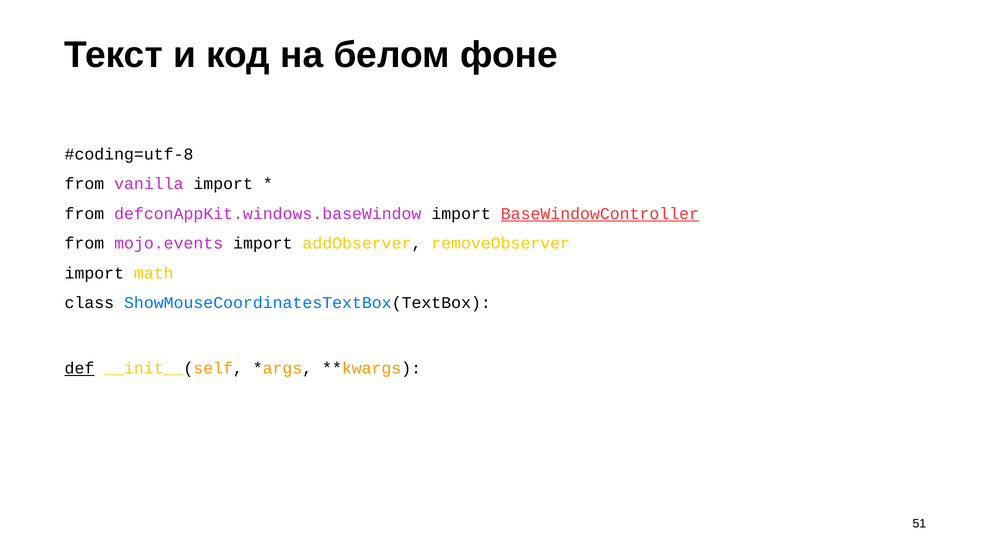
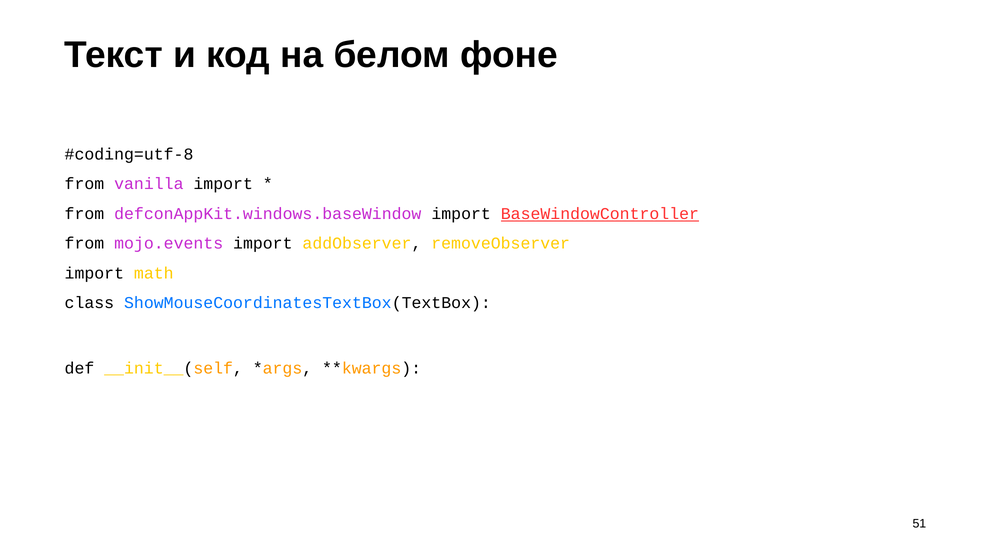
def underline: present -> none (79, 368)
